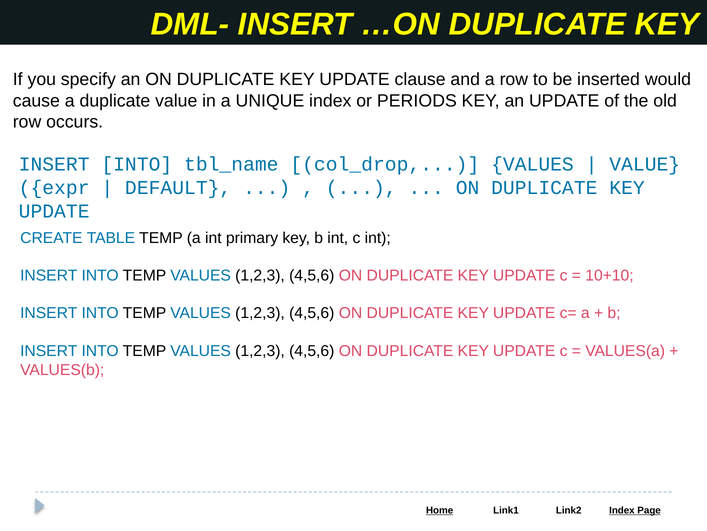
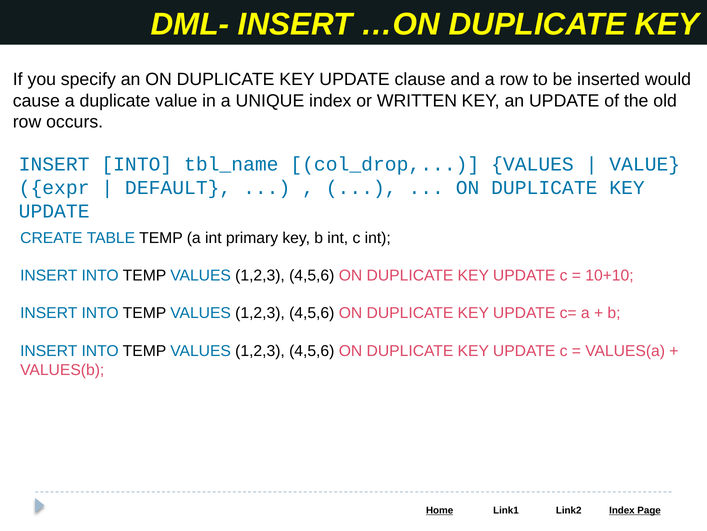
PERIODS: PERIODS -> WRITTEN (417, 101)
